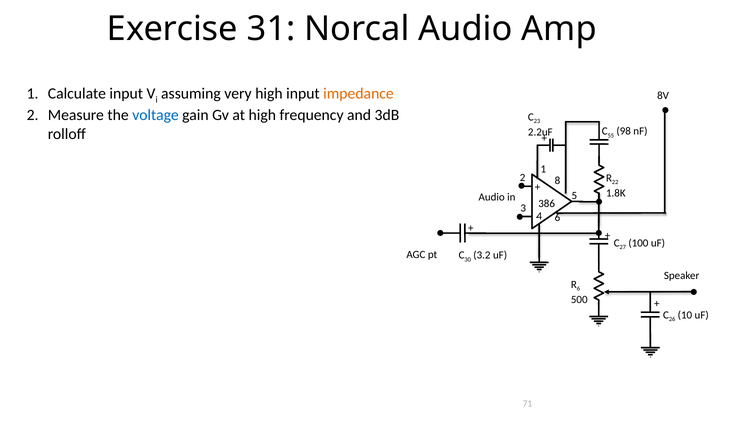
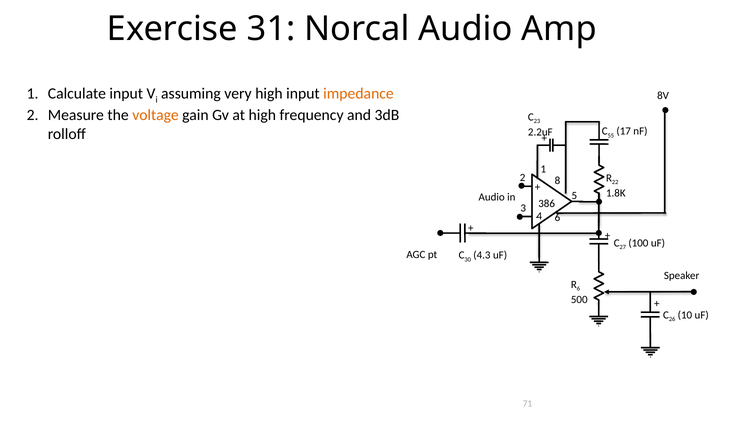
voltage colour: blue -> orange (156, 115)
98: 98 -> 17 (624, 131)
3.2: 3.2 -> 4.3 (482, 255)
